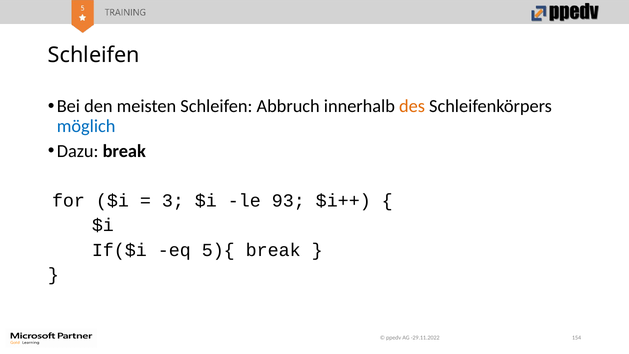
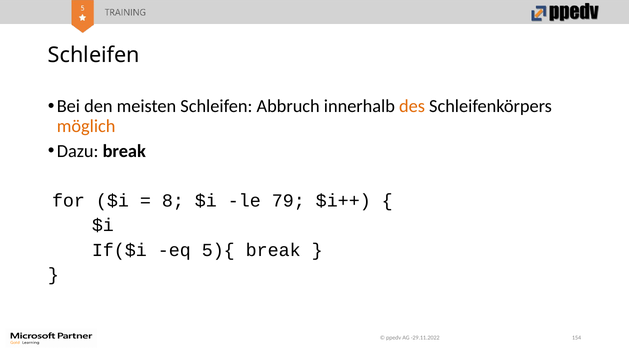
möglich colour: blue -> orange (86, 126)
3: 3 -> 8 (173, 200)
93: 93 -> 79 (288, 200)
